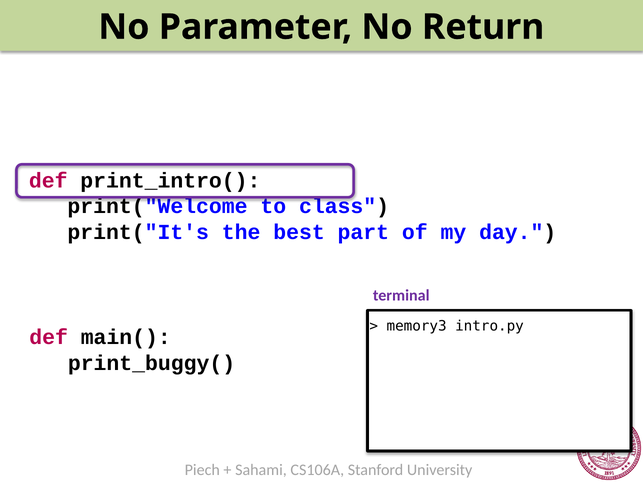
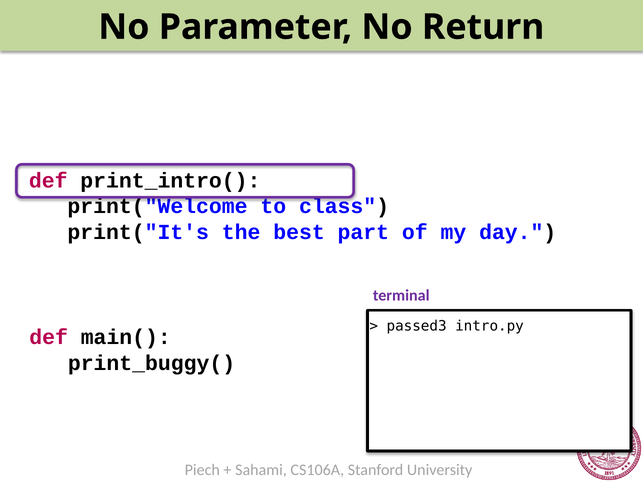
memory3: memory3 -> passed3 (417, 326)
